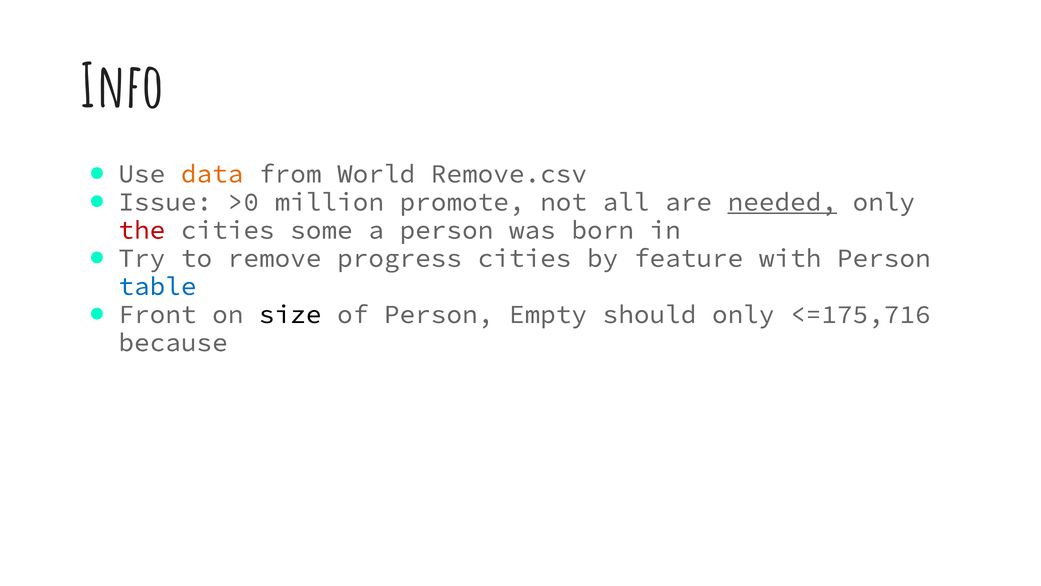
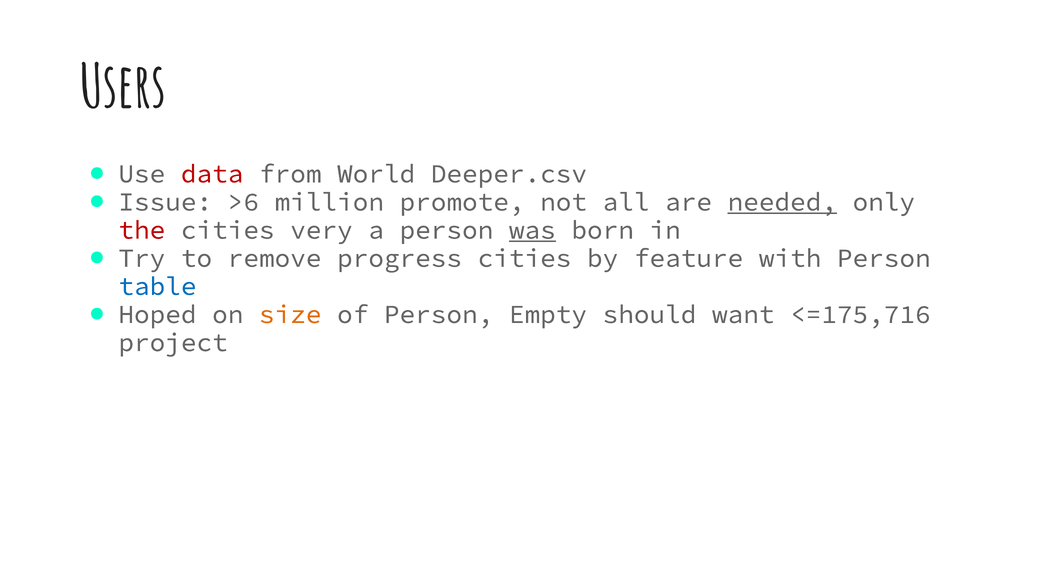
Info: Info -> Users (123, 87)
data colour: orange -> red (212, 174)
Remove.csv: Remove.csv -> Deeper.csv (509, 174)
>0: >0 -> >6 (243, 202)
some: some -> very (321, 230)
was underline: none -> present (532, 230)
Front: Front -> Hoped (157, 314)
size colour: black -> orange (290, 314)
should only: only -> want (743, 314)
because: because -> project (173, 342)
